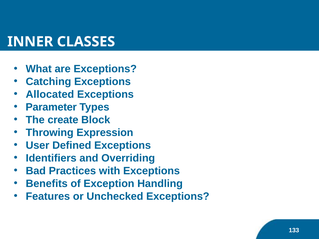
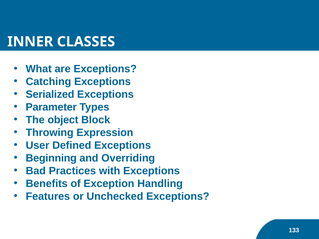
Allocated: Allocated -> Serialized (50, 94)
create: create -> object (63, 120)
Identifiers: Identifiers -> Beginning (51, 158)
